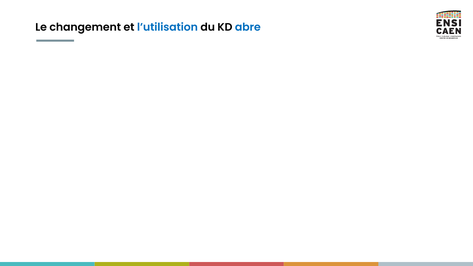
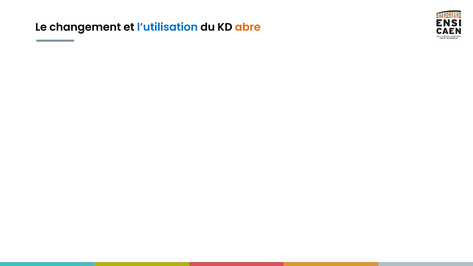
abre colour: blue -> orange (248, 27)
